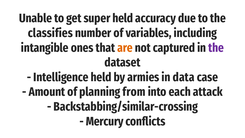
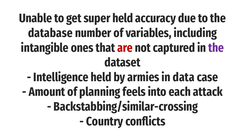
classifies: classifies -> database (50, 33)
are colour: orange -> red (125, 48)
from: from -> feels (134, 92)
Mercury: Mercury -> Country (105, 121)
